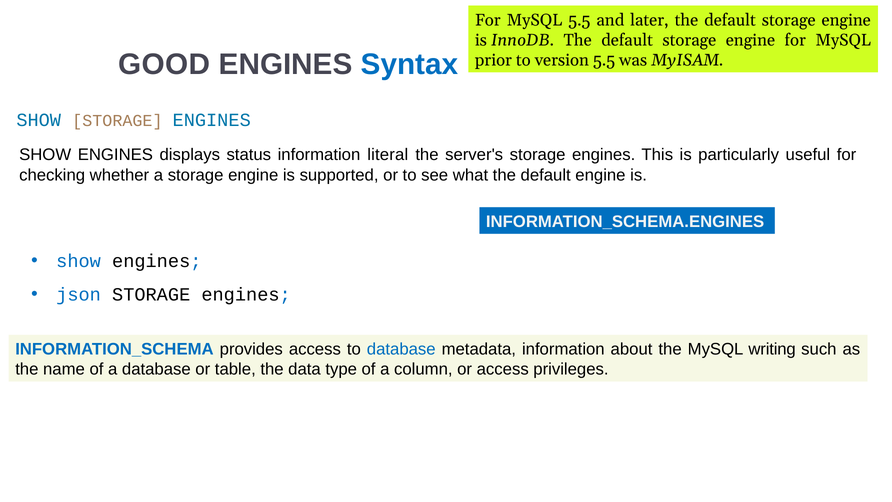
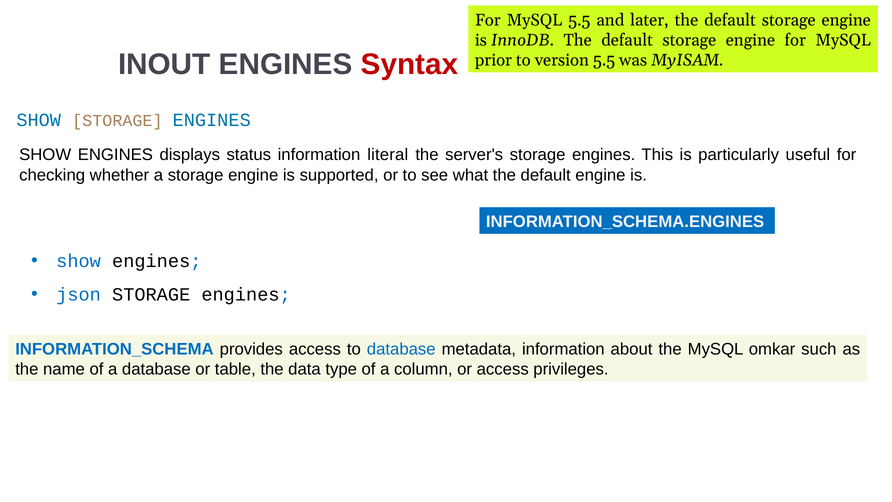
GOOD: GOOD -> INOUT (164, 65)
Syntax colour: blue -> red (410, 65)
writing: writing -> omkar (772, 349)
